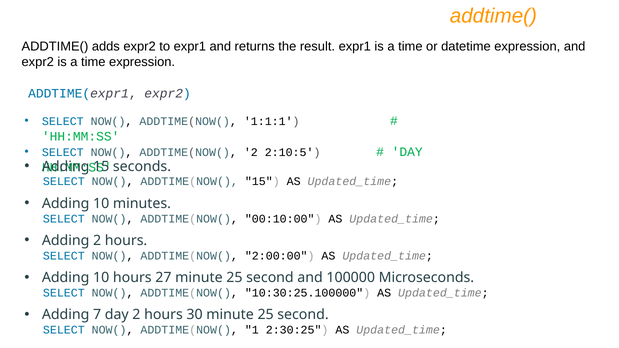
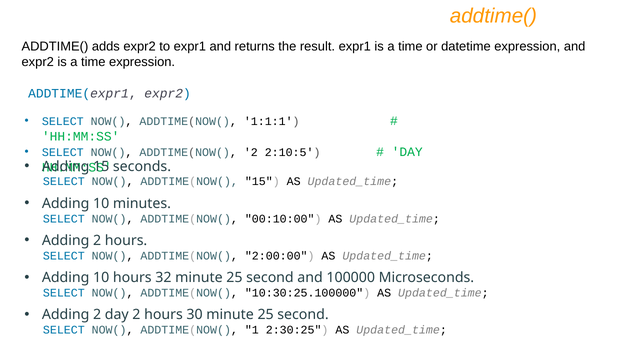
27: 27 -> 32 (163, 278)
7: 7 -> 2 (97, 315)
